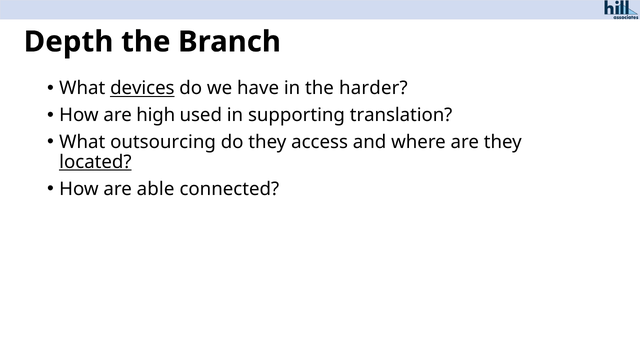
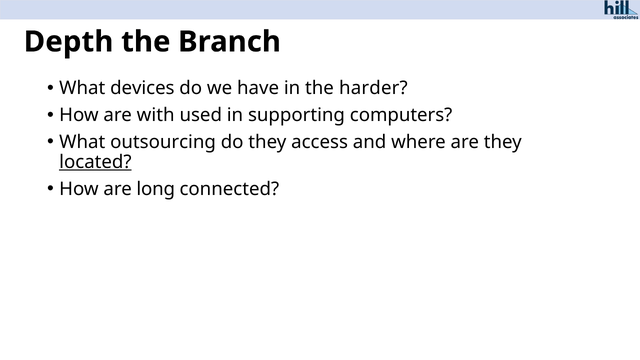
devices underline: present -> none (142, 88)
high: high -> with (156, 115)
translation: translation -> computers (401, 115)
able: able -> long (156, 189)
